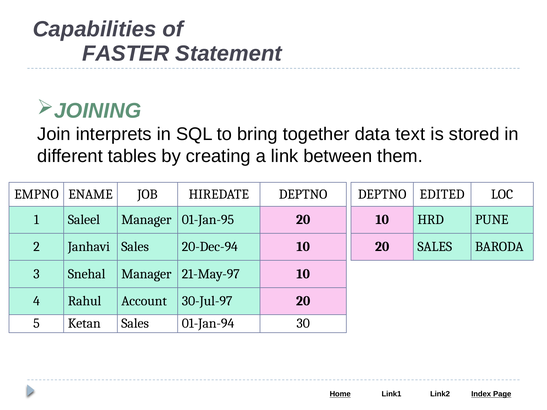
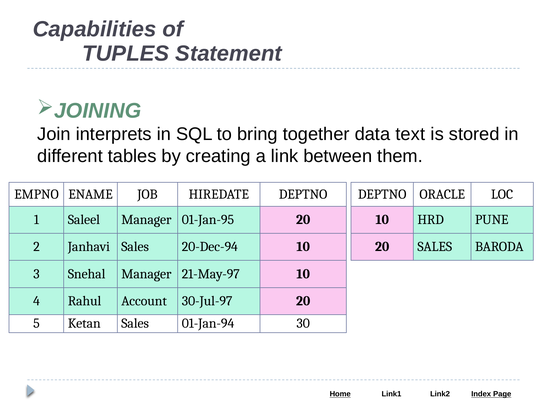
FASTER: FASTER -> TUPLES (126, 54)
EDITED: EDITED -> ORACLE (442, 194)
